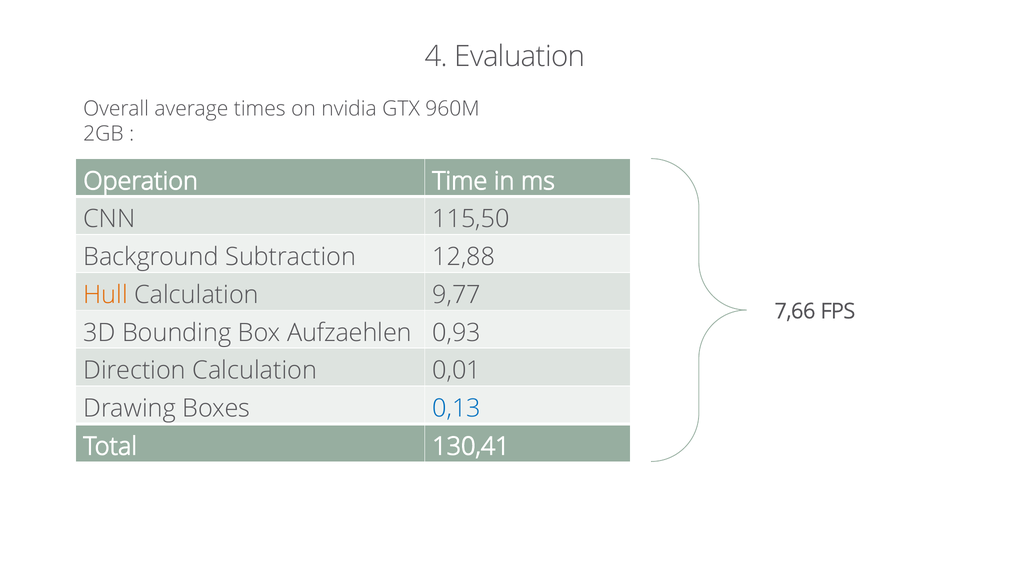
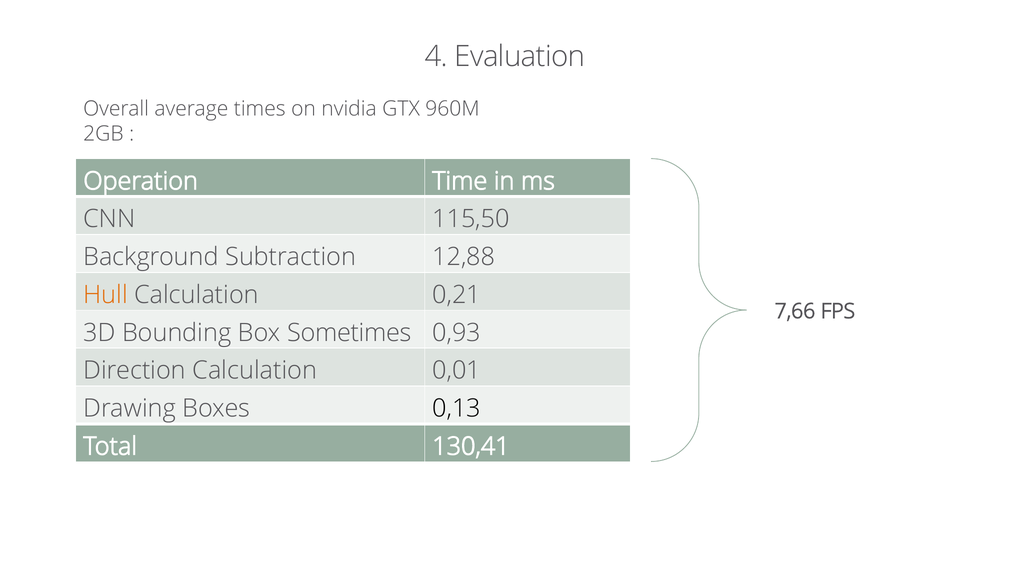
9,77: 9,77 -> 0,21 (457, 295)
Aufzaehlen: Aufzaehlen -> Sometimes (349, 333)
0,13 colour: blue -> black (457, 409)
